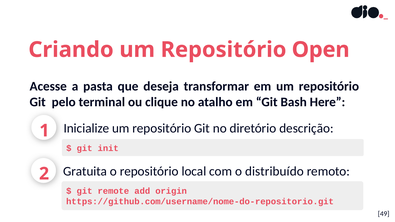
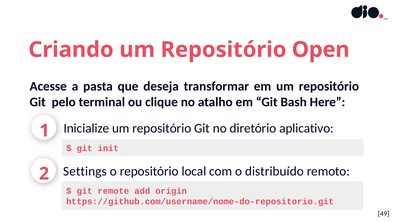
descrição: descrição -> aplicativo (306, 128)
Gratuita: Gratuita -> Settings (85, 172)
